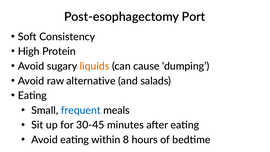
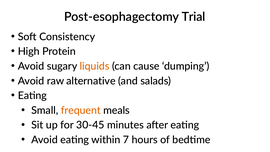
Port: Port -> Trial (194, 17)
frequent colour: blue -> orange (81, 110)
8: 8 -> 7 (126, 140)
